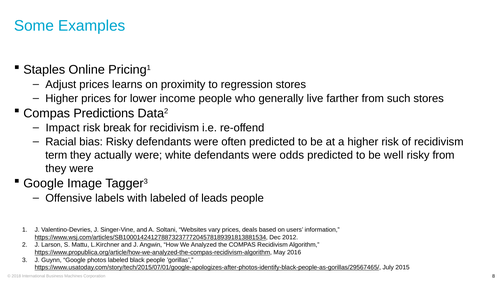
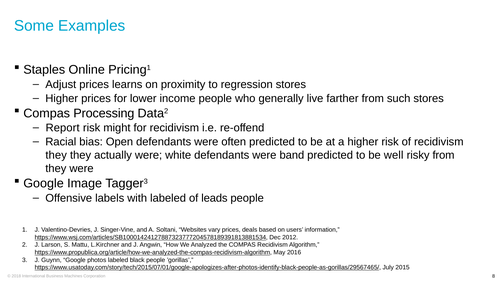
Predictions: Predictions -> Processing (104, 113)
Impact: Impact -> Report (63, 128)
break: break -> might (117, 128)
bias Risky: Risky -> Open (119, 142)
term: term -> they (56, 155)
odds: odds -> band (292, 155)
